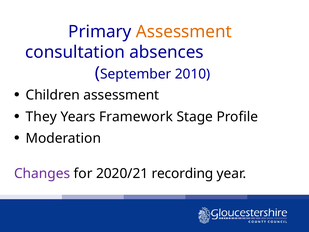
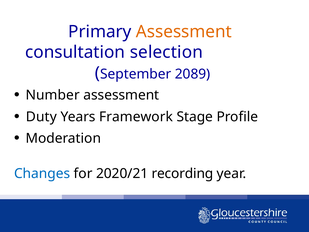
absences: absences -> selection (166, 52)
2010: 2010 -> 2089 (193, 74)
Children: Children -> Number (53, 95)
They: They -> Duty (41, 117)
Changes colour: purple -> blue (42, 173)
